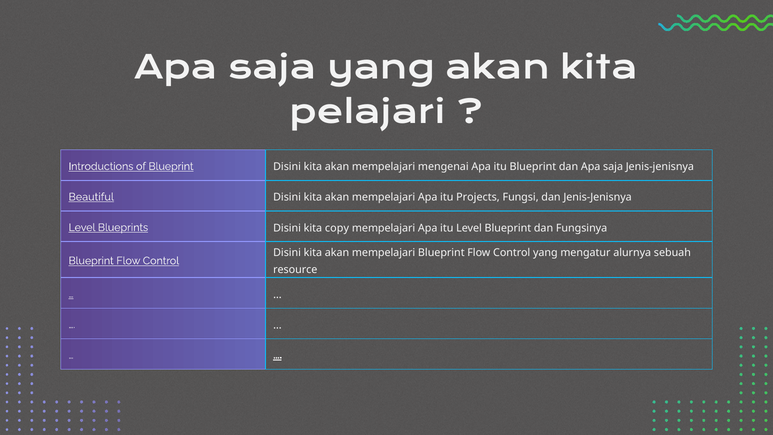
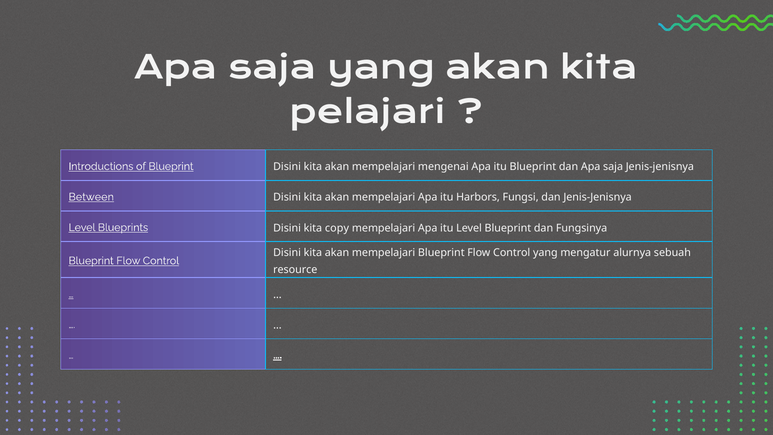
Beautiful: Beautiful -> Between (91, 197)
Projects: Projects -> Harbors (478, 197)
